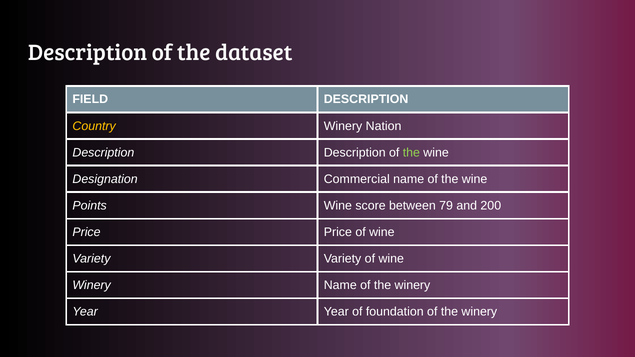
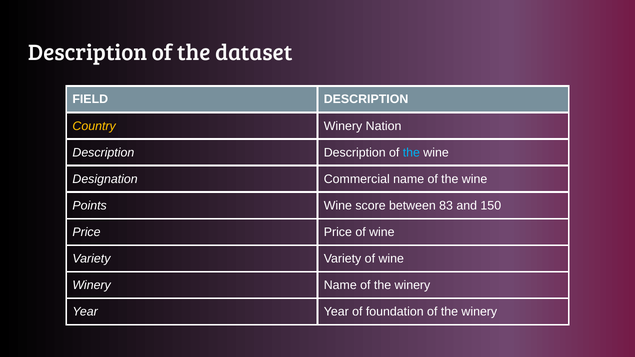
the colour: light green -> light blue (411, 153)
79: 79 -> 83 (446, 206)
200: 200 -> 150 (491, 206)
